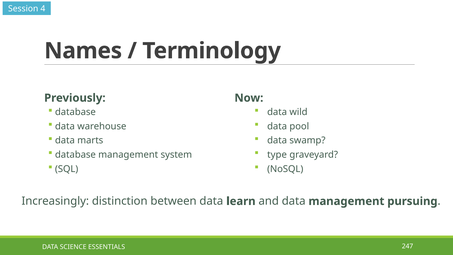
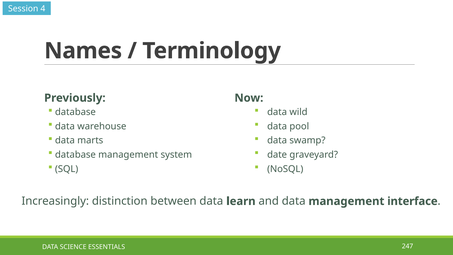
type: type -> date (277, 155)
pursuing: pursuing -> interface (412, 201)
